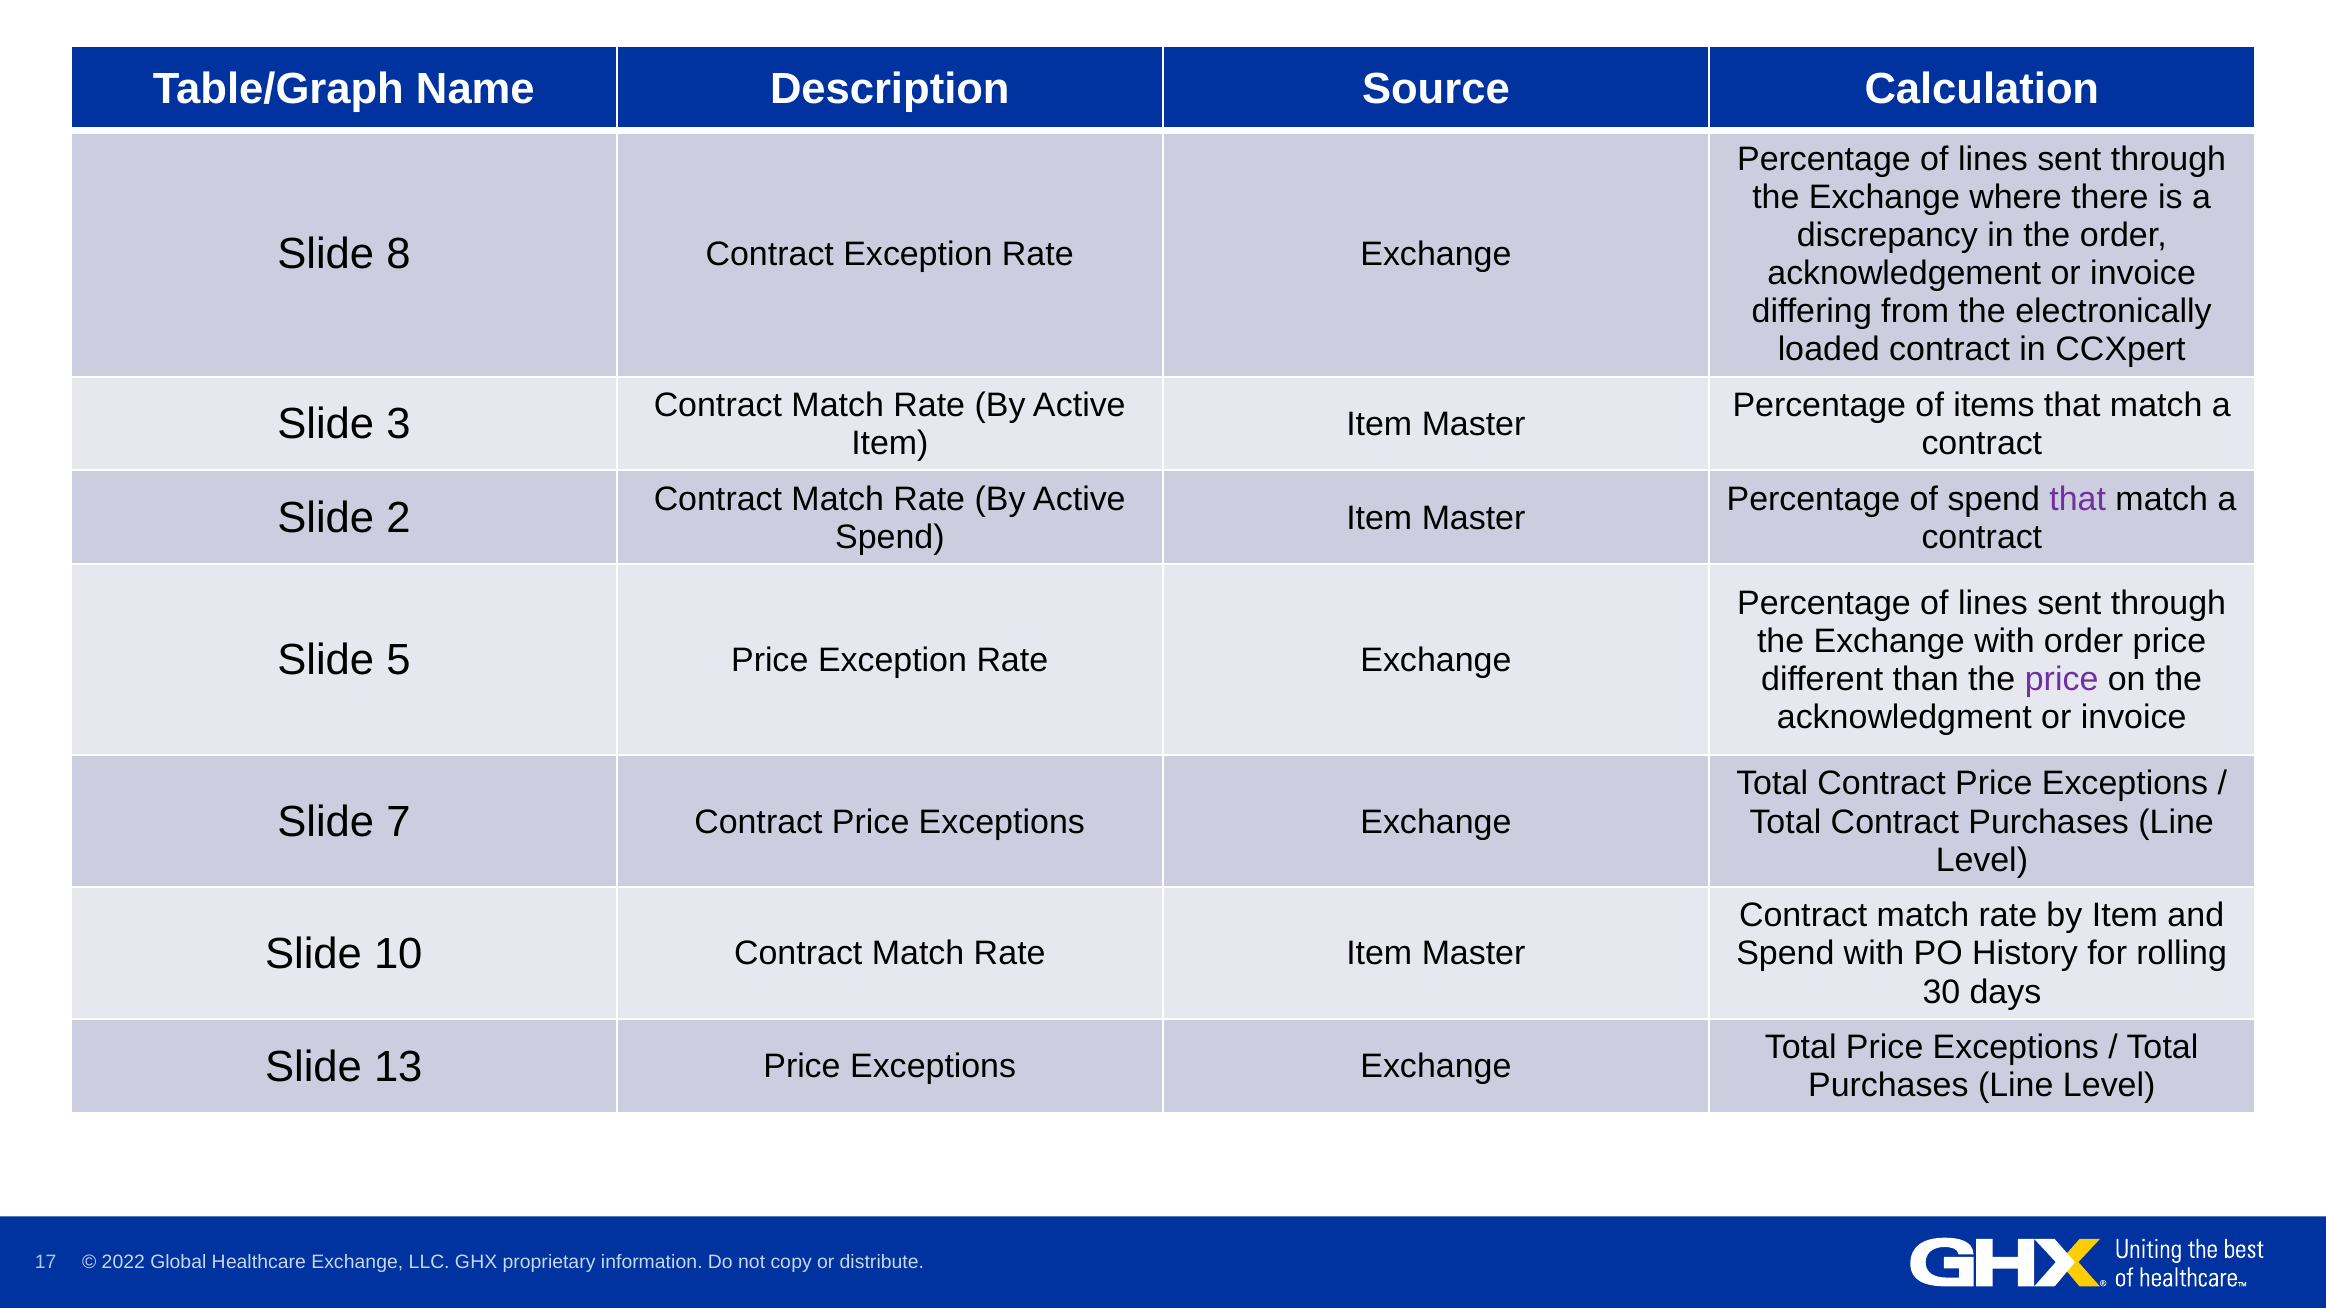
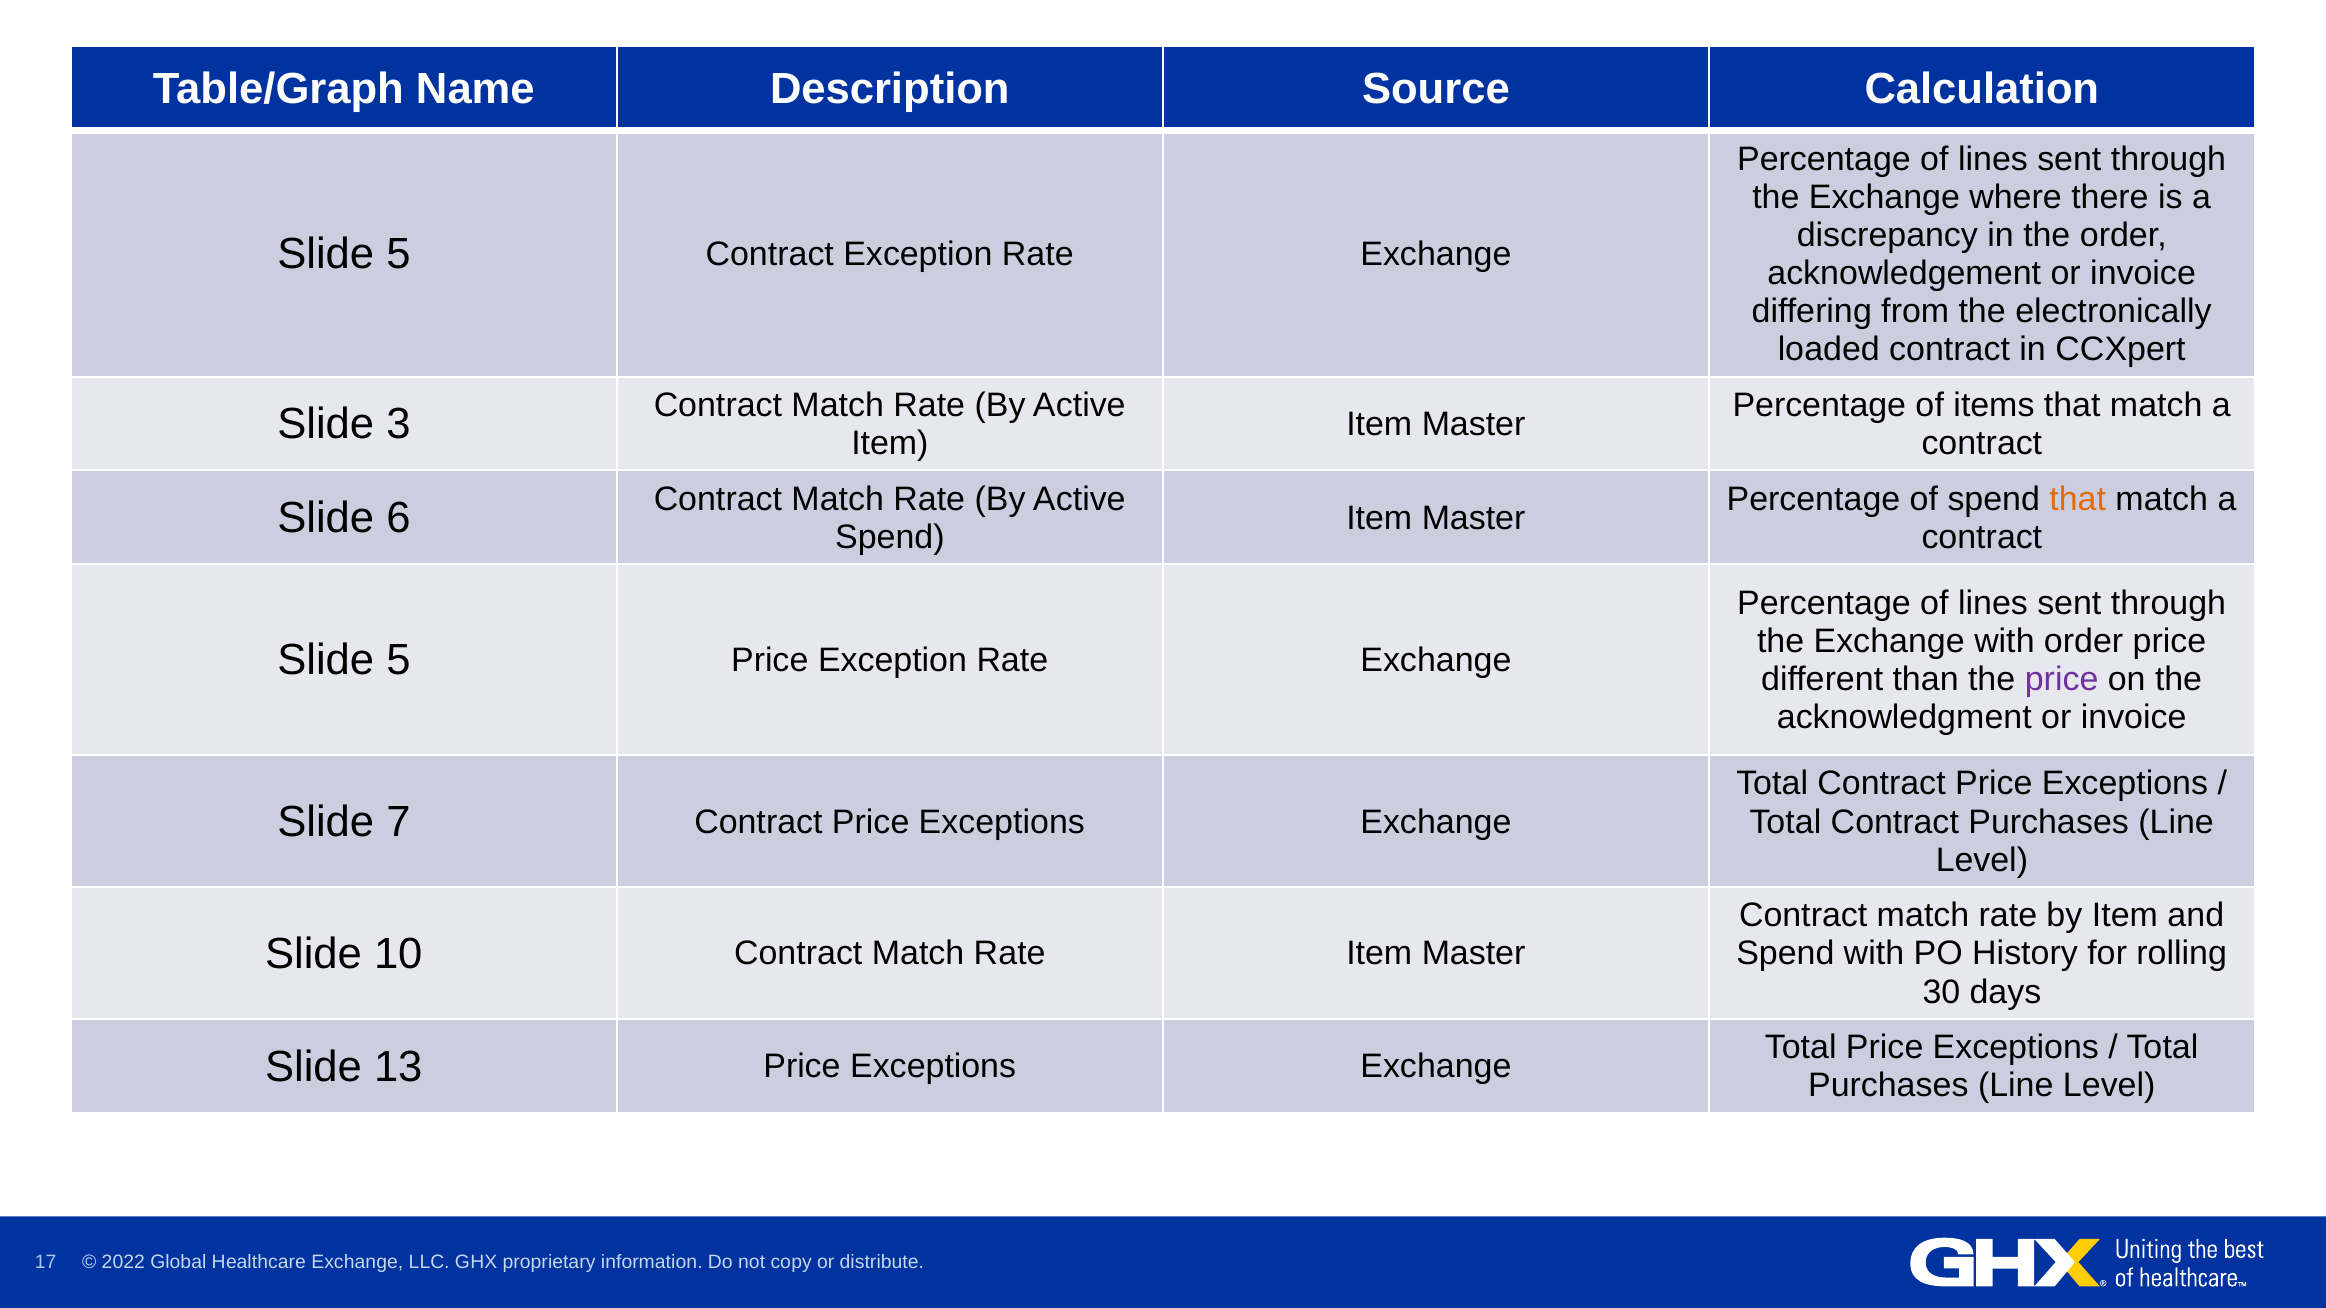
8: 8 -> 5 (398, 254)
that colour: purple -> orange (2078, 499)
2: 2 -> 6 (398, 518)
